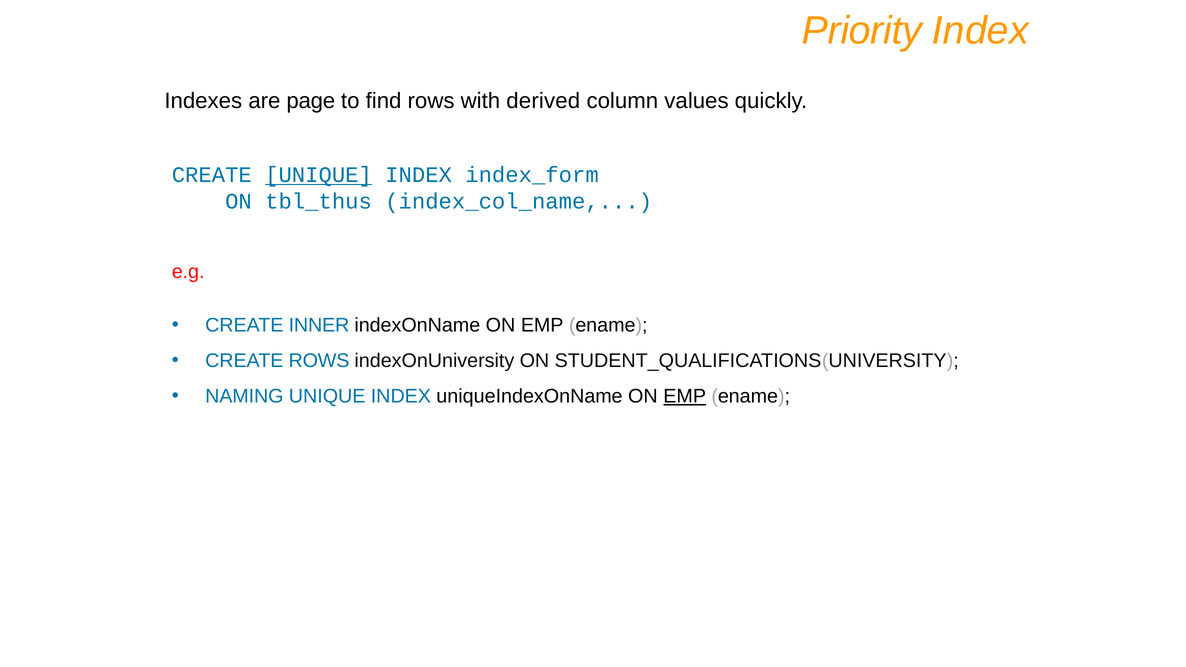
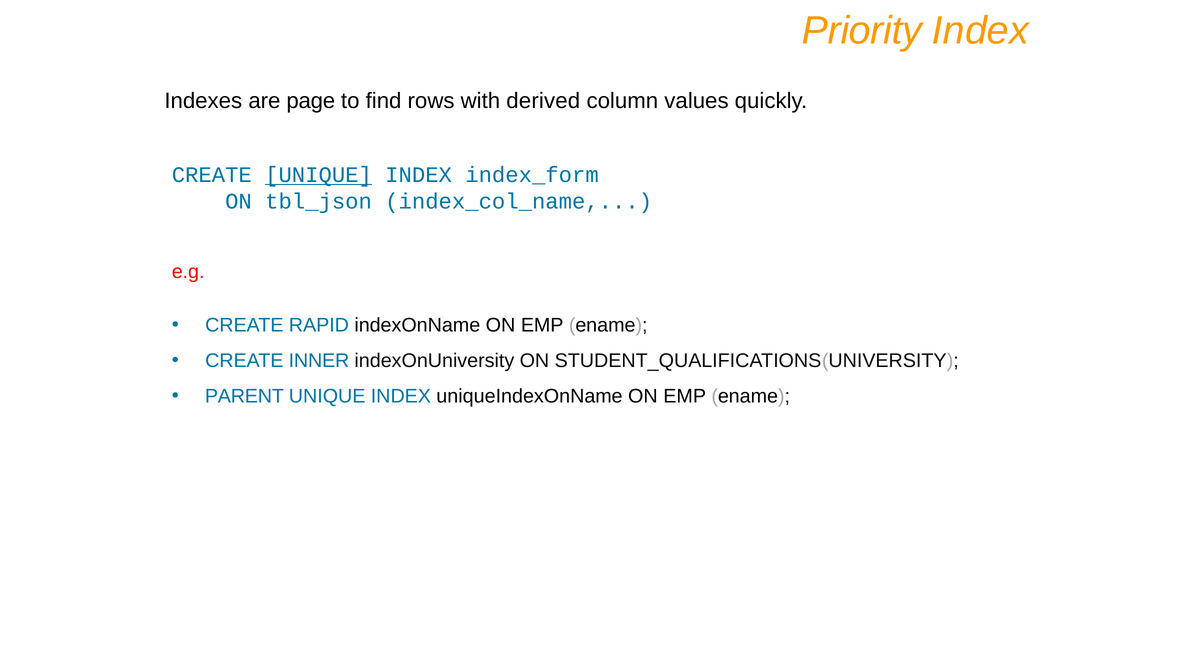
tbl_thus: tbl_thus -> tbl_json (319, 202)
INNER: INNER -> RAPID (319, 325)
CREATE ROWS: ROWS -> INNER (319, 361)
NAMING: NAMING -> PARENT (244, 396)
EMP underline: present -> none (685, 396)
